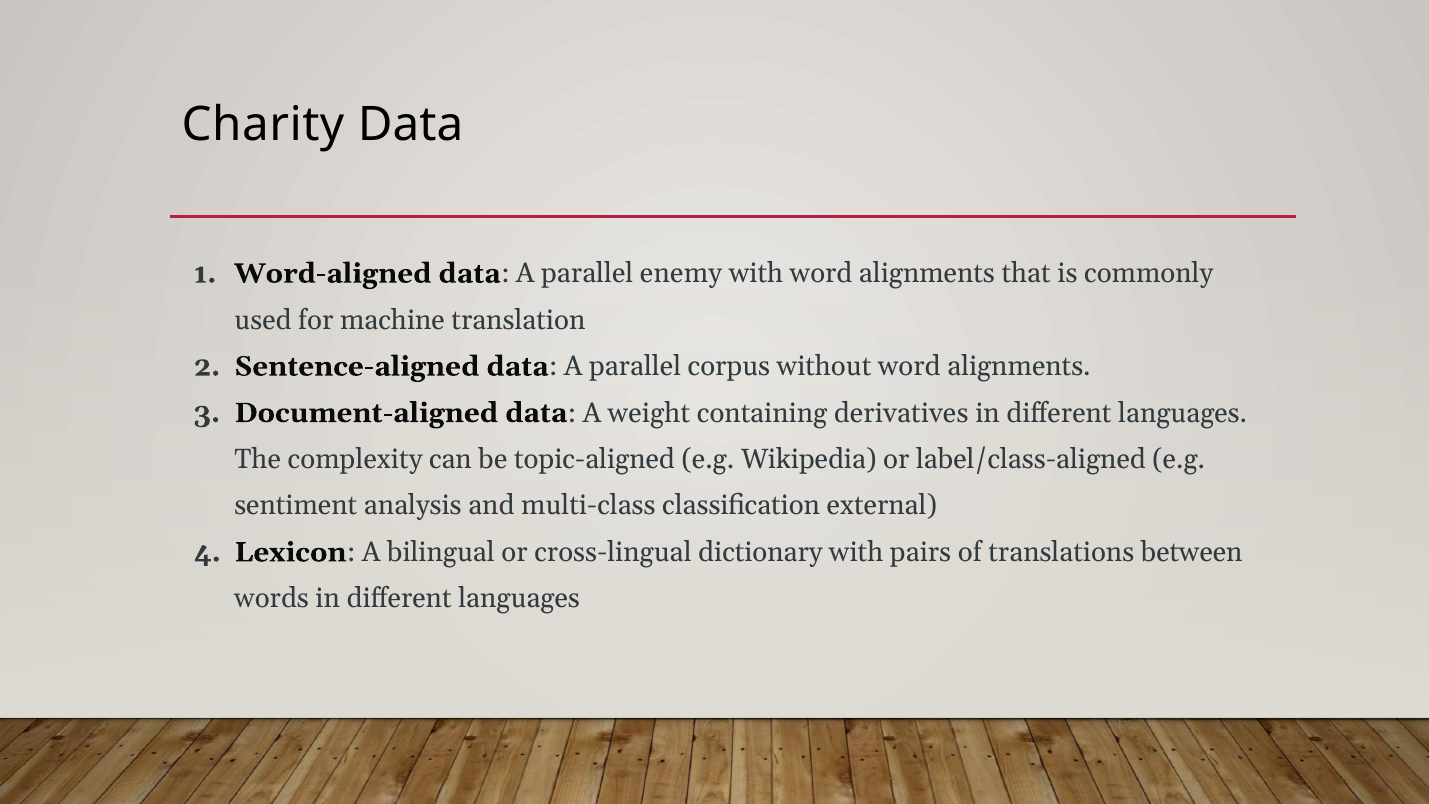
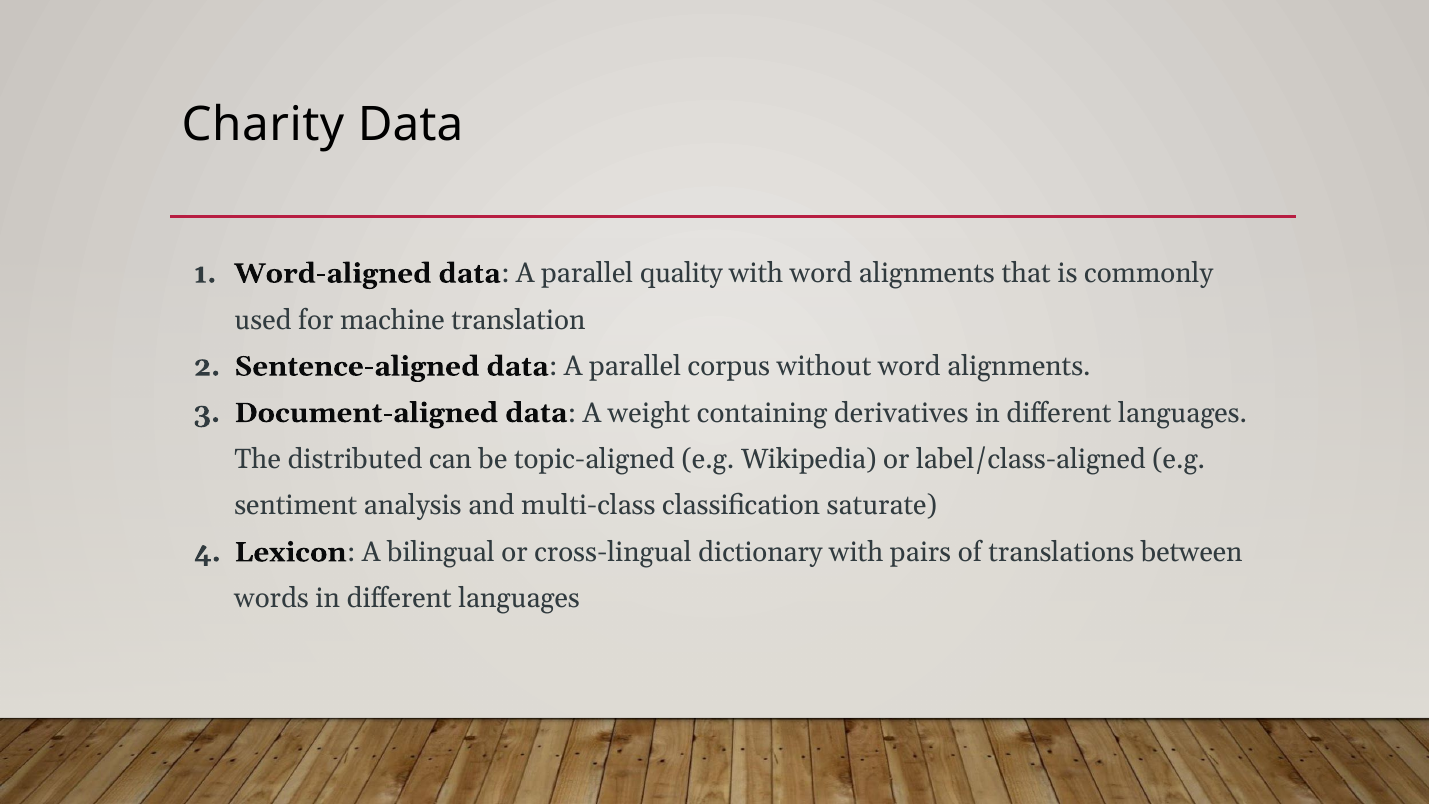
enemy: enemy -> quality (681, 273)
complexity: complexity -> distributed (355, 459)
external: external -> saturate (882, 506)
